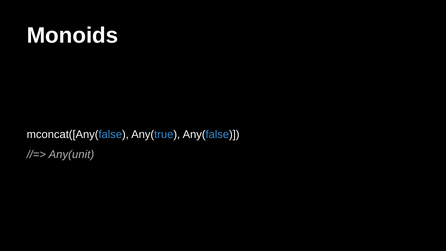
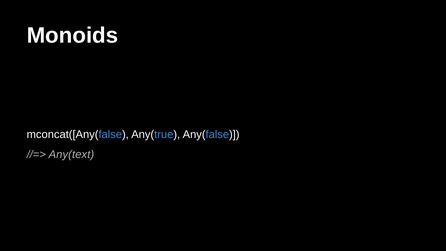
Any(unit: Any(unit -> Any(text (71, 155)
